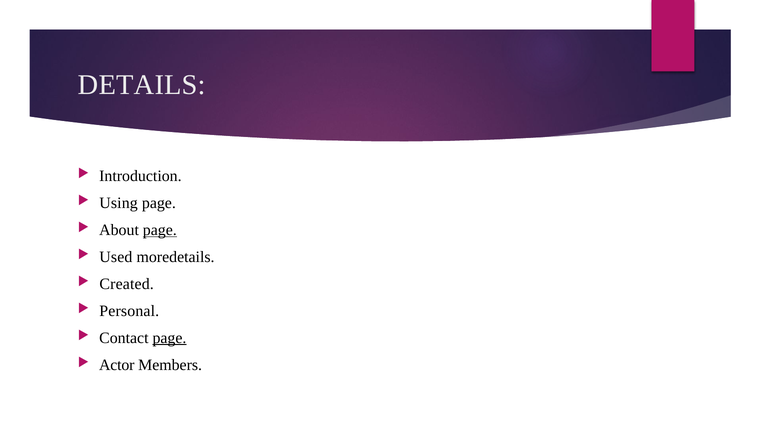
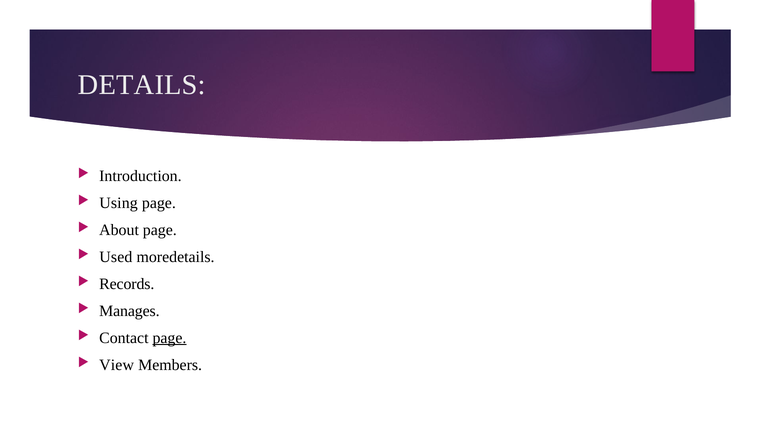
page underline: present -> none (160, 230)
Created: Created -> Records (127, 284)
Personal: Personal -> Manages (129, 311)
Actor: Actor -> View (117, 365)
